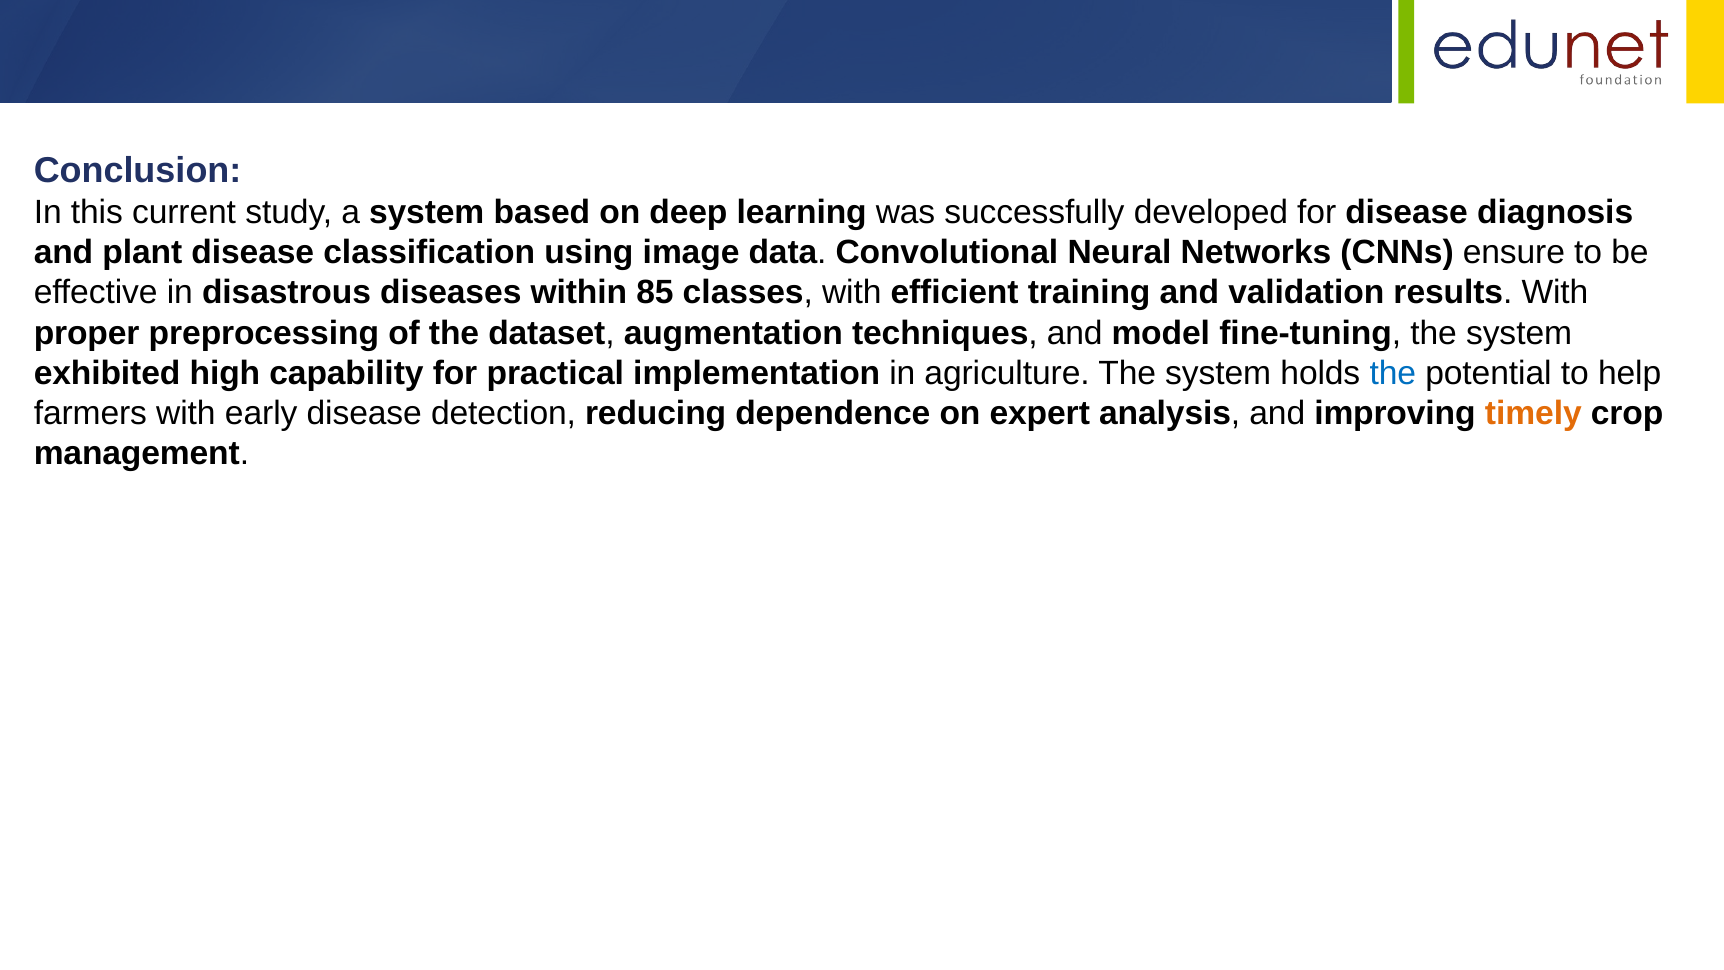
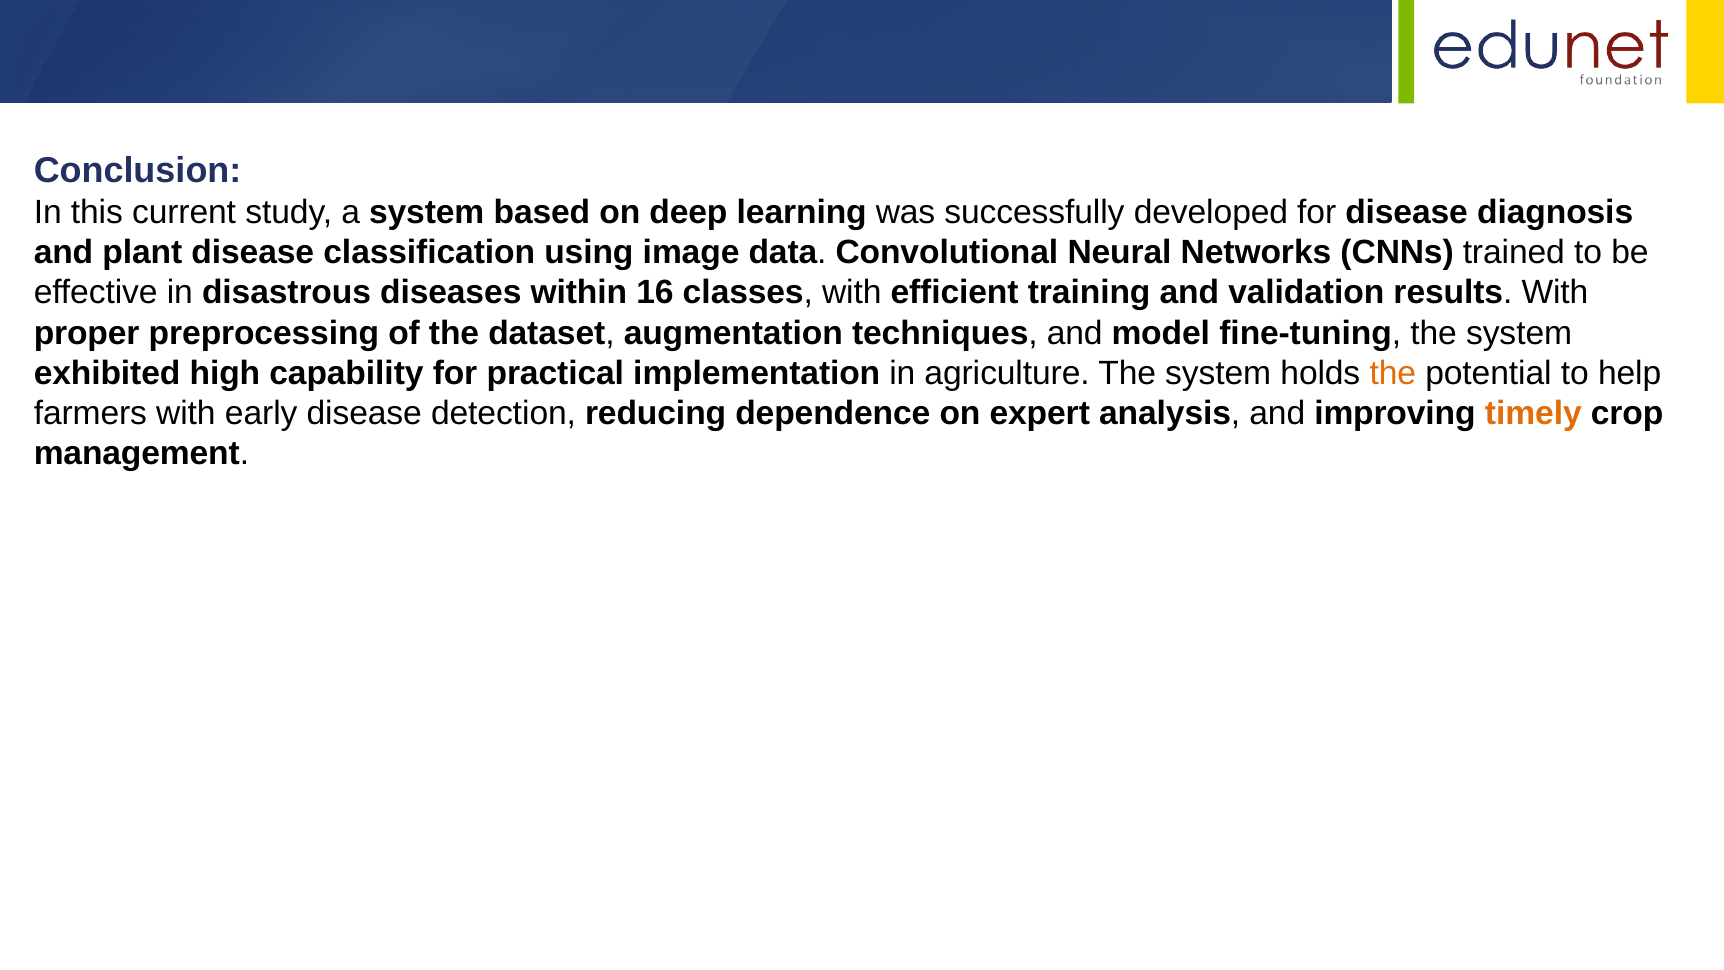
ensure: ensure -> trained (1514, 252)
85: 85 -> 16 (655, 293)
the colour: blue -> orange (1393, 373)
